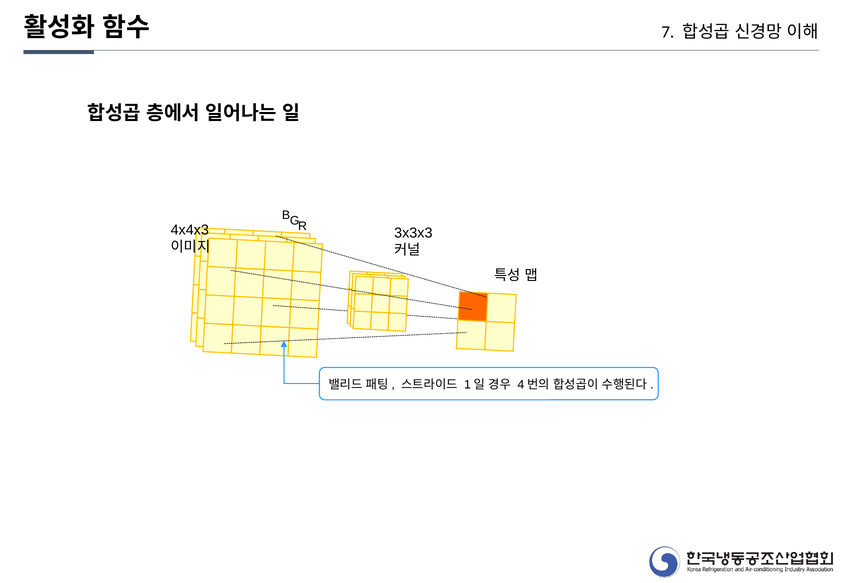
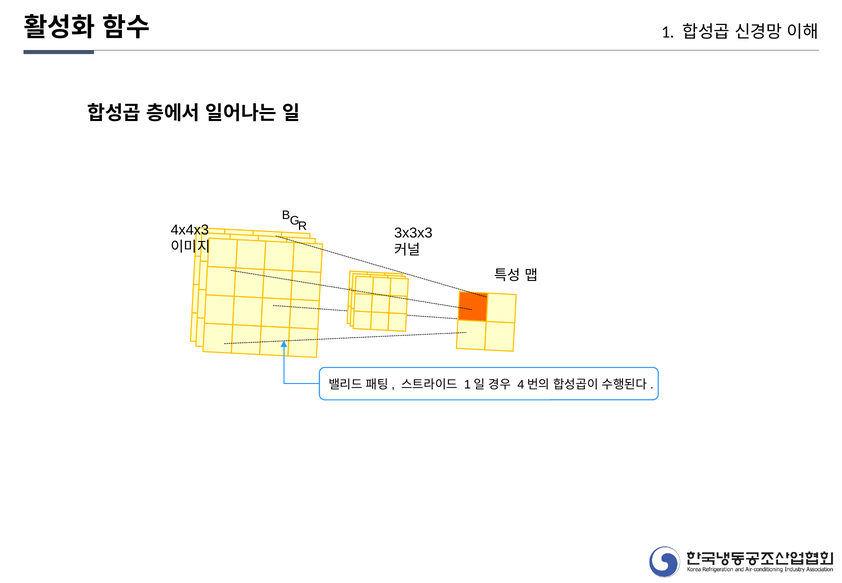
7: 7 -> 1 (668, 32)
